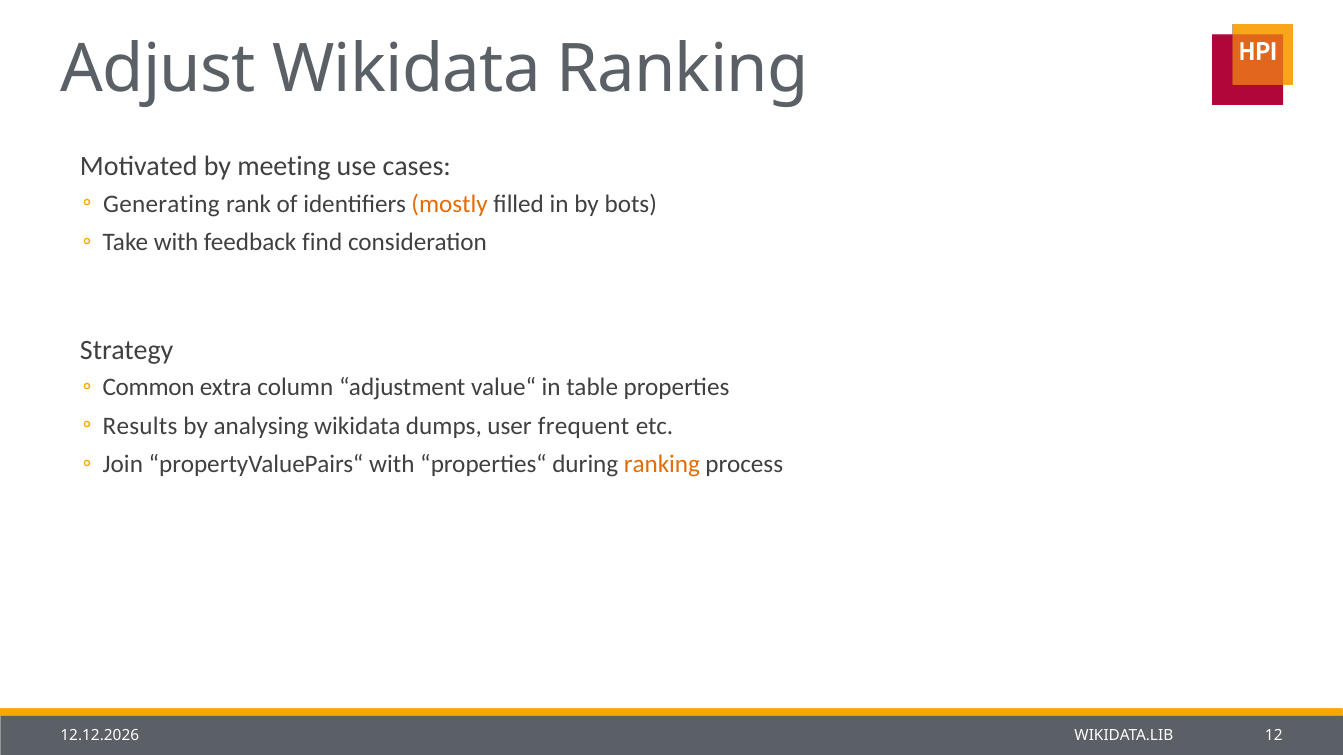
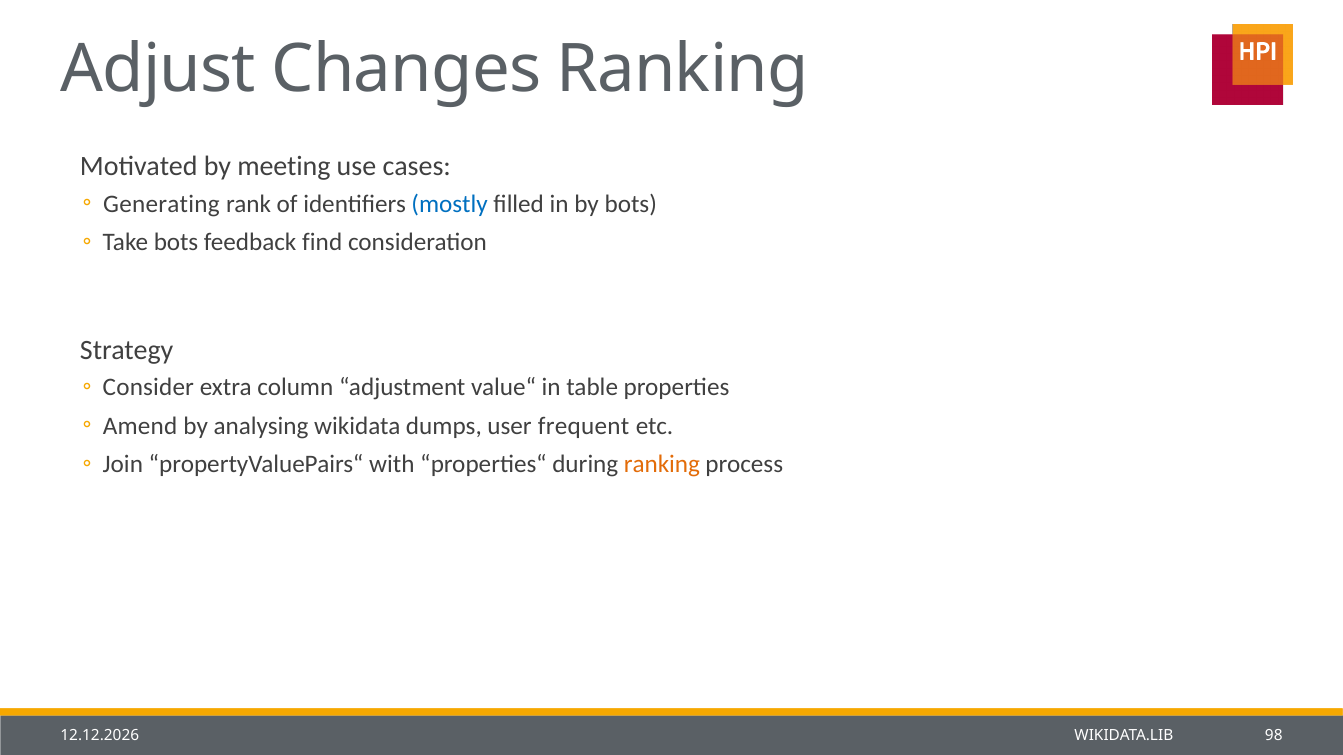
Adjust Wikidata: Wikidata -> Changes (407, 70)
mostly colour: orange -> blue (450, 204)
Take with: with -> bots (176, 243)
Common: Common -> Consider (148, 388)
Results: Results -> Amend (140, 426)
12: 12 -> 98 (1274, 735)
